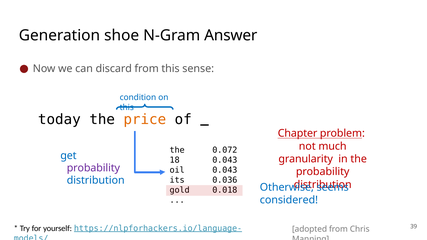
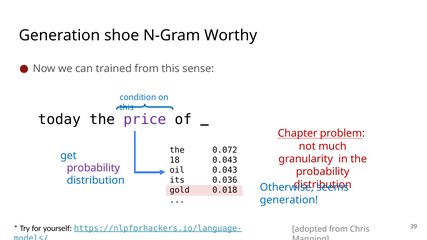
Answer: Answer -> Worthy (231, 35)
discard: discard -> trained (114, 69)
price colour: orange -> purple (145, 120)
considered: considered -> generation (289, 200)
